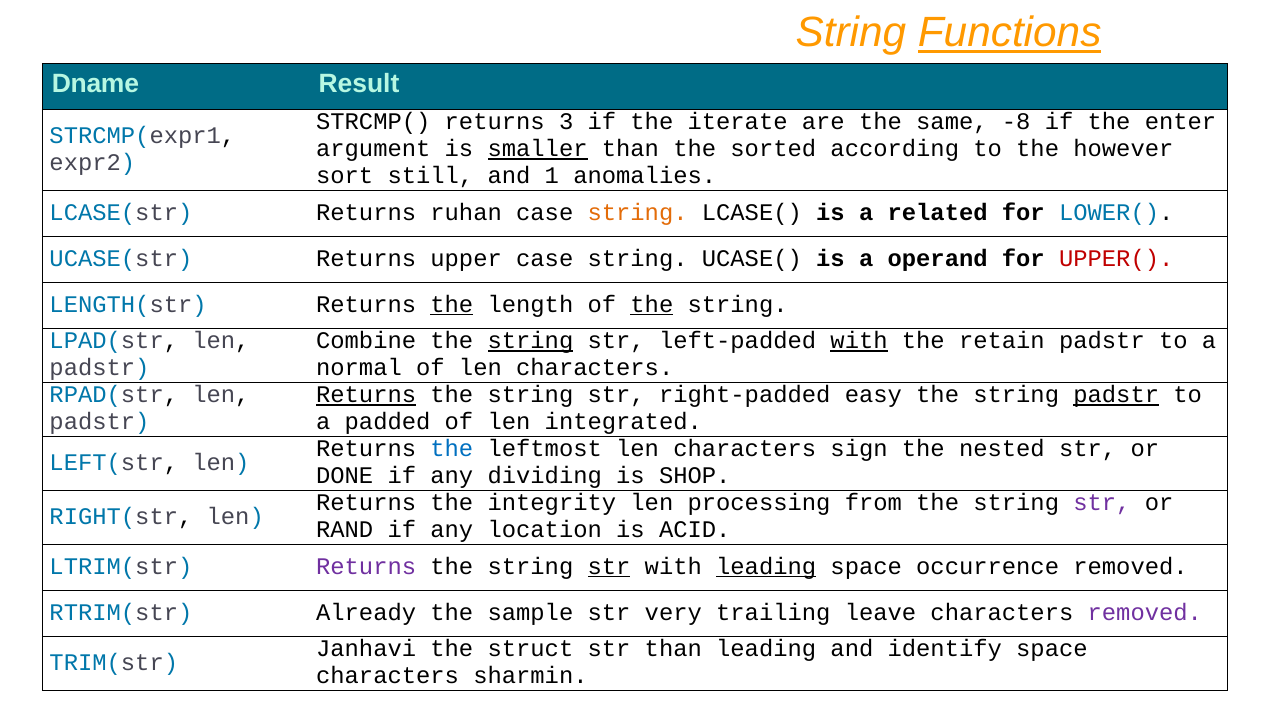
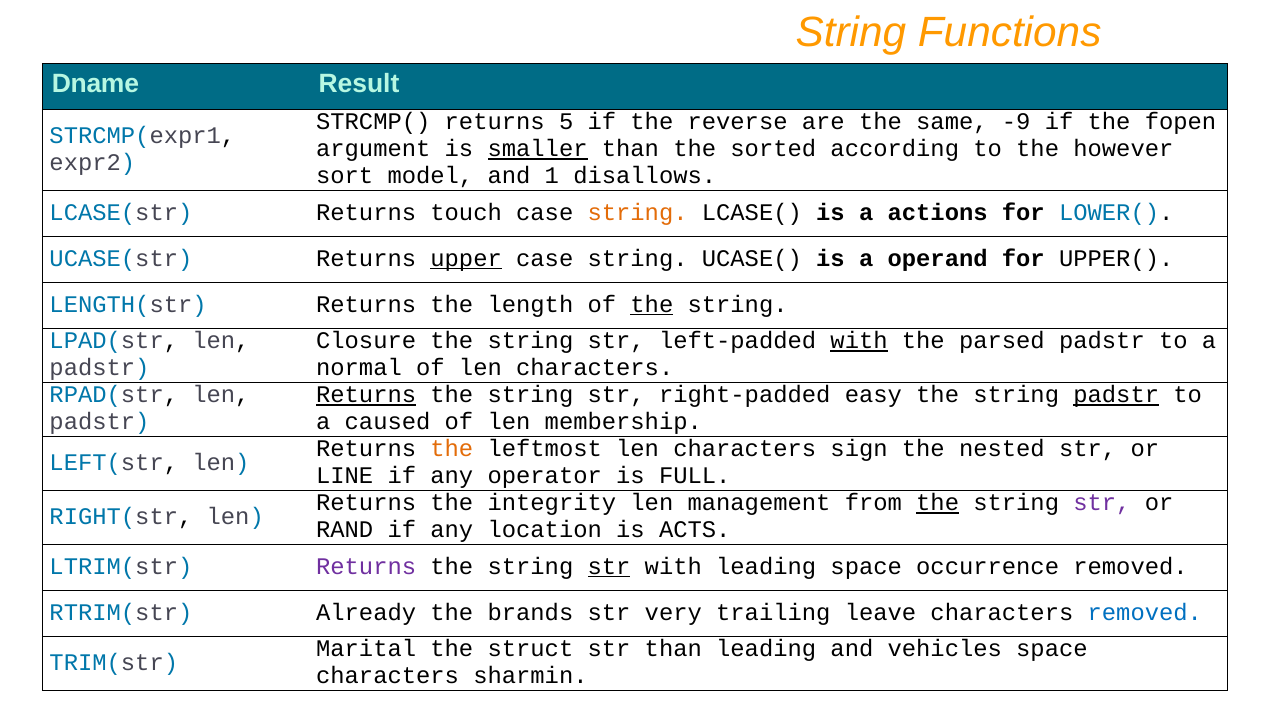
Functions underline: present -> none (1010, 33)
3: 3 -> 5 (566, 122)
iterate: iterate -> reverse (738, 122)
-8: -8 -> -9 (1016, 122)
enter: enter -> fopen (1181, 122)
still: still -> model (430, 176)
anomalies: anomalies -> disallows (645, 176)
ruhan: ruhan -> touch (466, 212)
related: related -> actions (938, 212)
upper underline: none -> present (466, 258)
UPPER( colour: red -> black (1116, 258)
the underline: present -> none (452, 304)
Combine: Combine -> Closure (366, 341)
string underline: present -> none (530, 341)
retain: retain -> parsed (1002, 341)
padded: padded -> caused (388, 422)
integrated: integrated -> membership (623, 422)
the colour: blue -> orange (452, 449)
DONE: DONE -> LINE (345, 476)
dividing: dividing -> operator (545, 476)
SHOP: SHOP -> FULL (695, 476)
processing: processing -> management (759, 503)
the underline: none -> present (938, 503)
ACID: ACID -> ACTS (695, 530)
leading underline: present -> none (766, 567)
sample: sample -> brands (530, 613)
removed colour: purple -> blue (1145, 613)
Janhavi: Janhavi -> Marital (366, 649)
identify: identify -> vehicles (945, 649)
